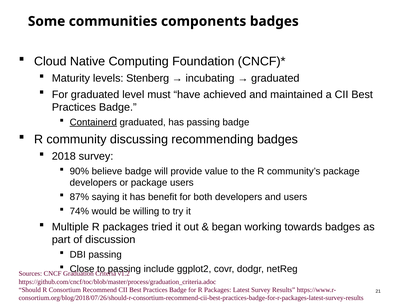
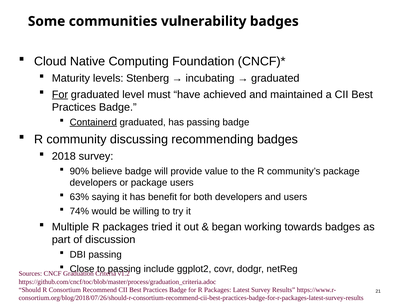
components: components -> vulnerability (204, 21)
For underline: none -> present (60, 94)
87%: 87% -> 63% (79, 197)
